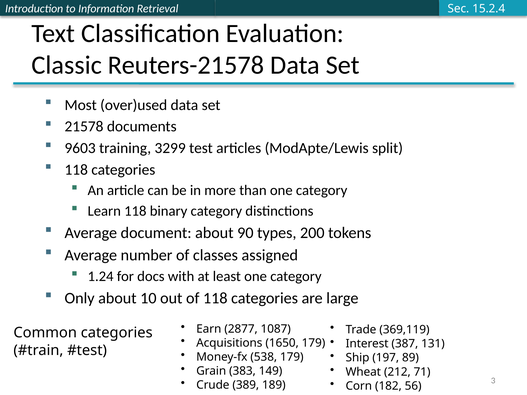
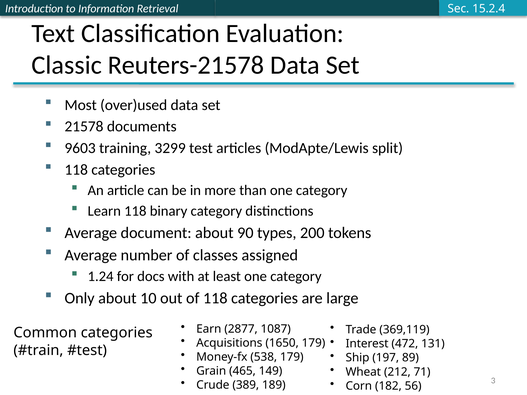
387: 387 -> 472 (405, 344)
383: 383 -> 465 (242, 371)
